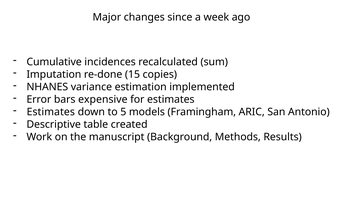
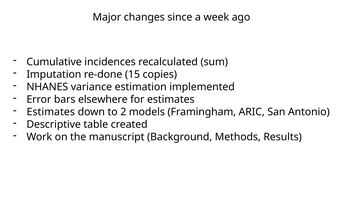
expensive: expensive -> elsewhere (103, 99)
5: 5 -> 2 (123, 112)
